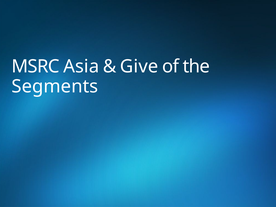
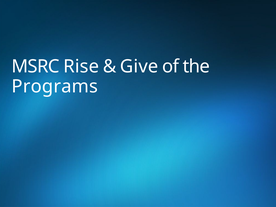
Asia: Asia -> Rise (81, 67)
Segments: Segments -> Programs (55, 86)
